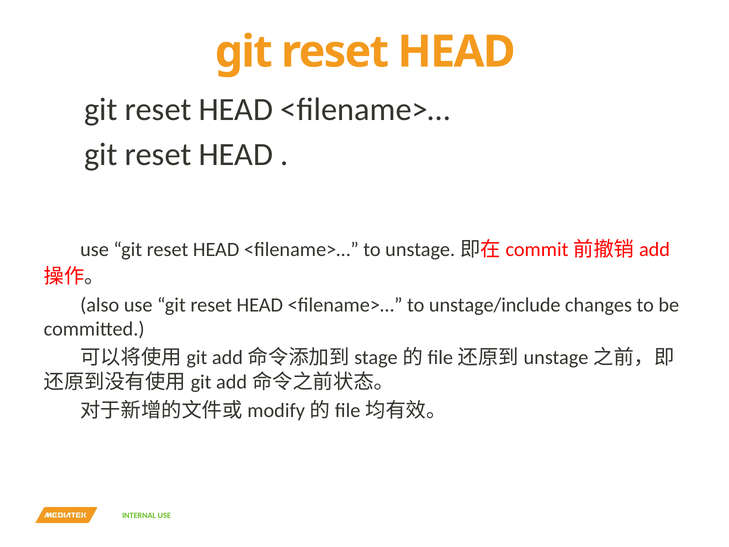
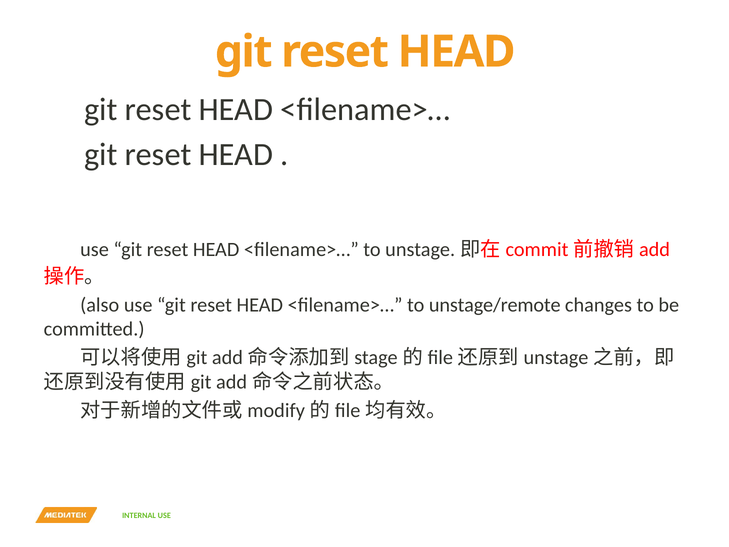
unstage/include: unstage/include -> unstage/remote (495, 305)
